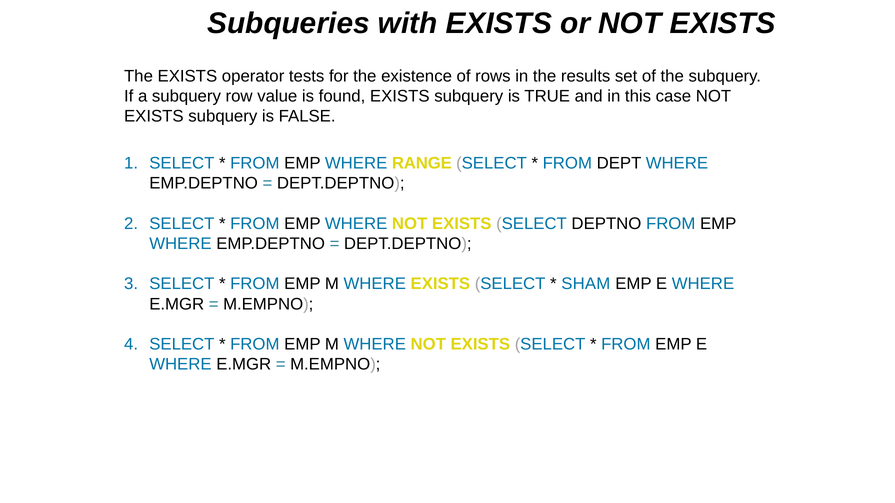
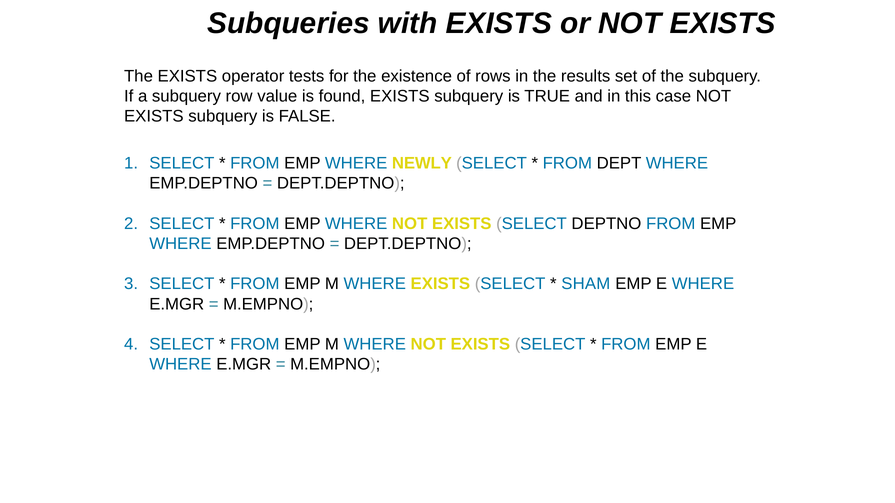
RANGE: RANGE -> NEWLY (422, 163)
